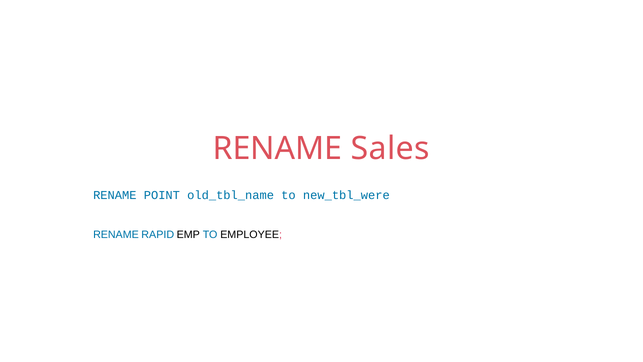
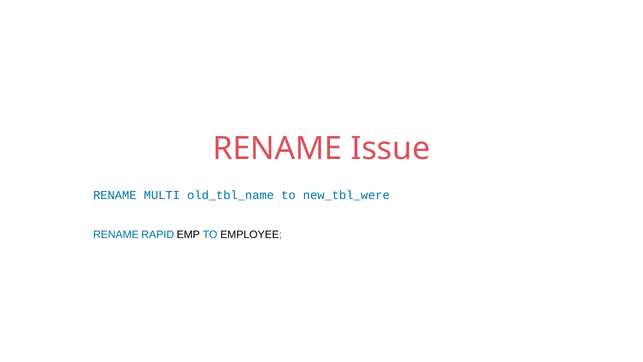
Sales: Sales -> Issue (390, 148)
POINT: POINT -> MULTI (162, 195)
